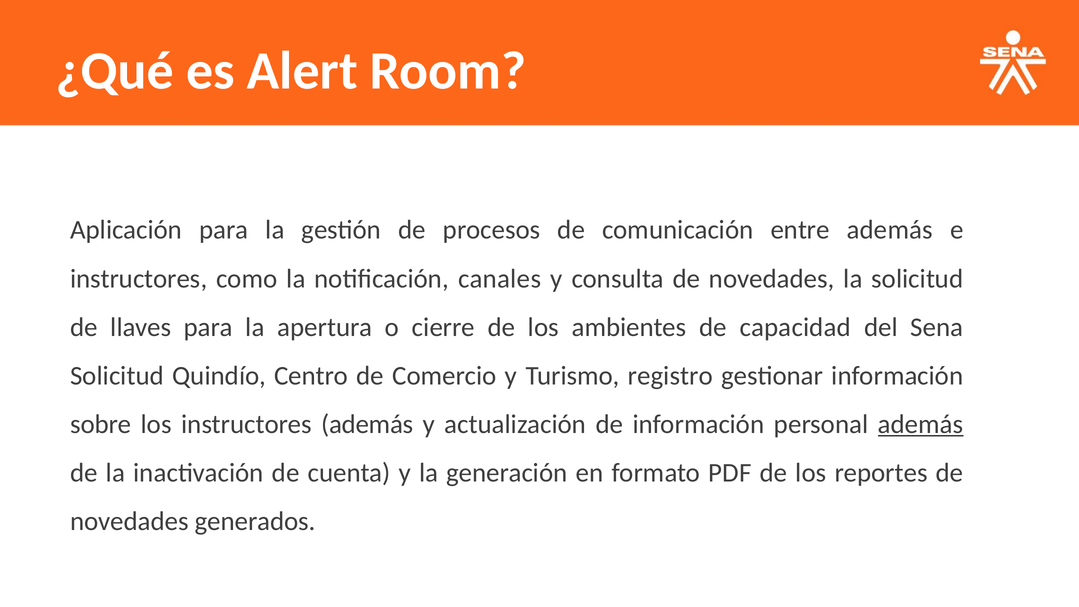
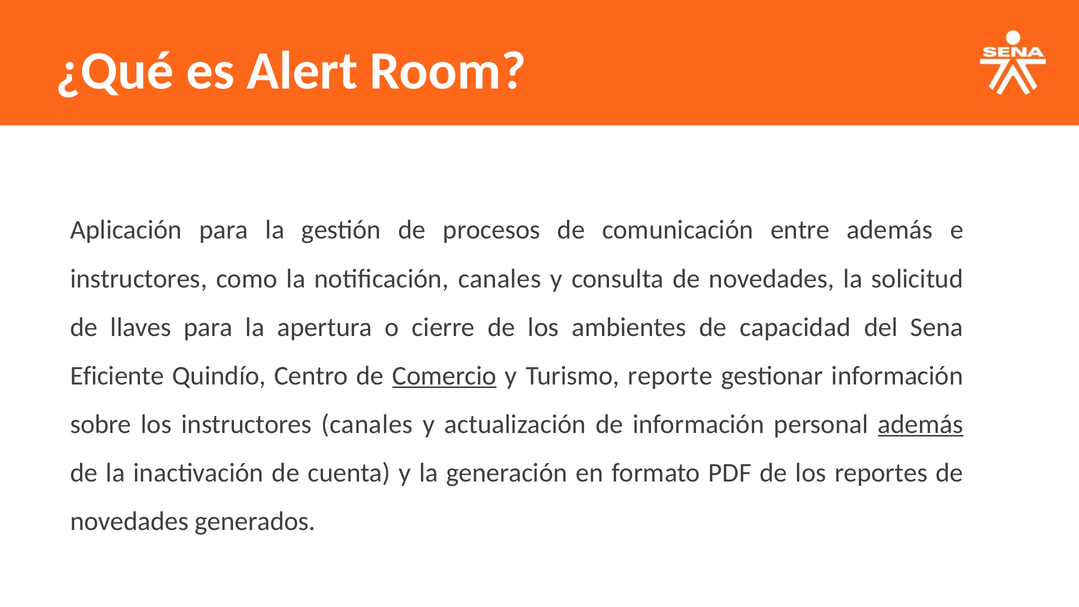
Solicitud: Solicitud -> Eficiente (117, 376)
Comercio underline: none -> present (444, 376)
registro: registro -> reporte (670, 376)
instructores además: además -> canales (367, 424)
